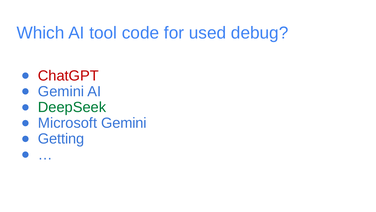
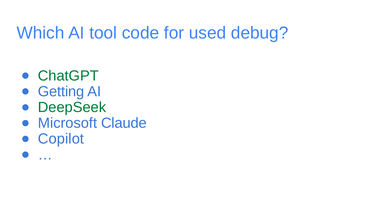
ChatGPT colour: red -> green (68, 75)
Gemini: Gemini -> Getting (61, 91)
Microsoft Gemini: Gemini -> Claude (124, 123)
Getting: Getting -> Copilot (61, 139)
